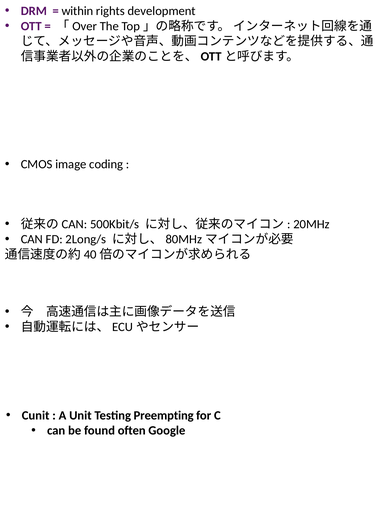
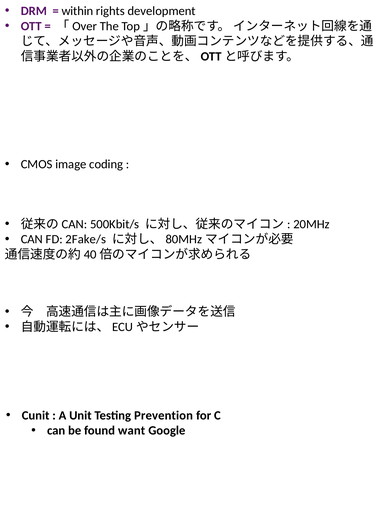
2Long/s: 2Long/s -> 2Fake/s (86, 239)
Preempting: Preempting -> Prevention (164, 415)
often: often -> want (132, 430)
